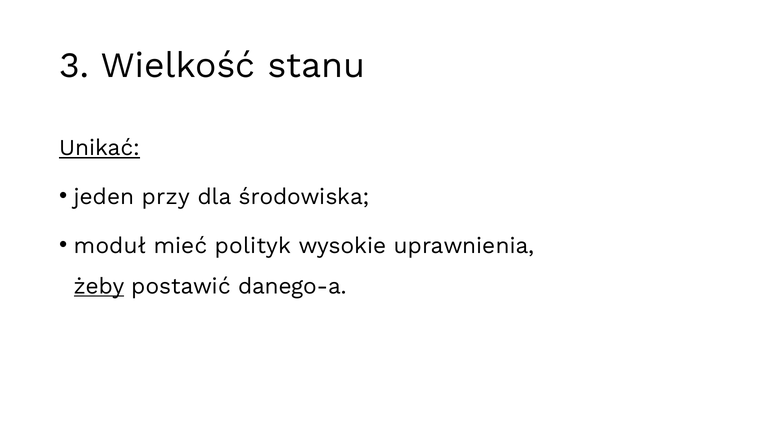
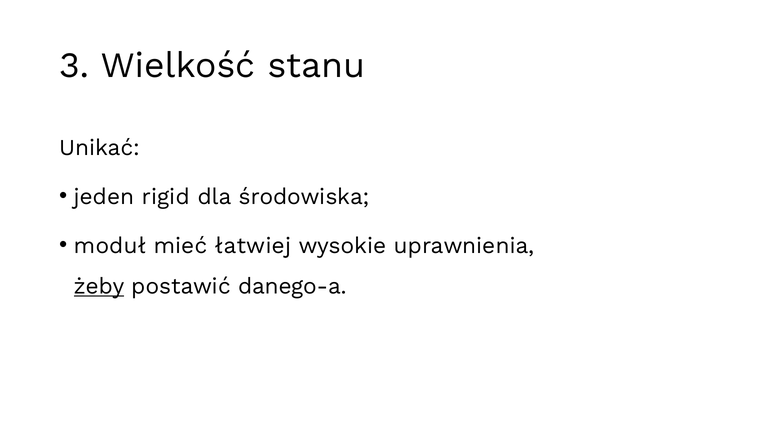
Unikać underline: present -> none (100, 148)
przy: przy -> rigid (166, 197)
polityk: polityk -> łatwiej (253, 246)
